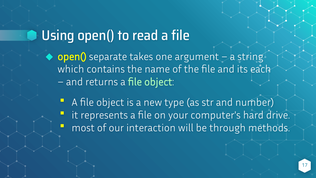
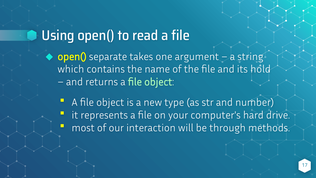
each: each -> hold (261, 69)
